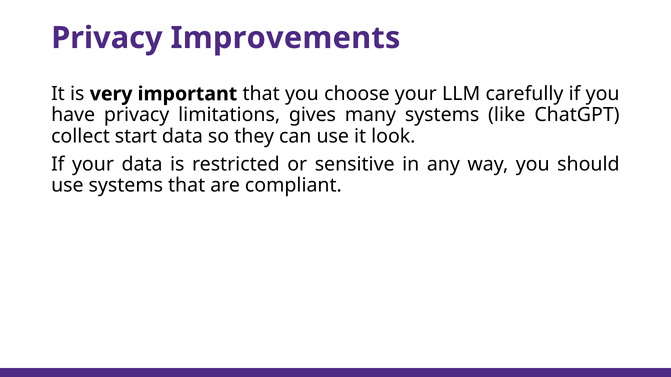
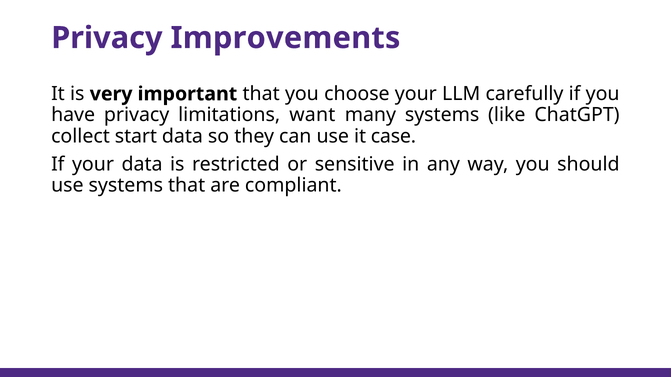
gives: gives -> want (312, 115)
look: look -> case (393, 136)
